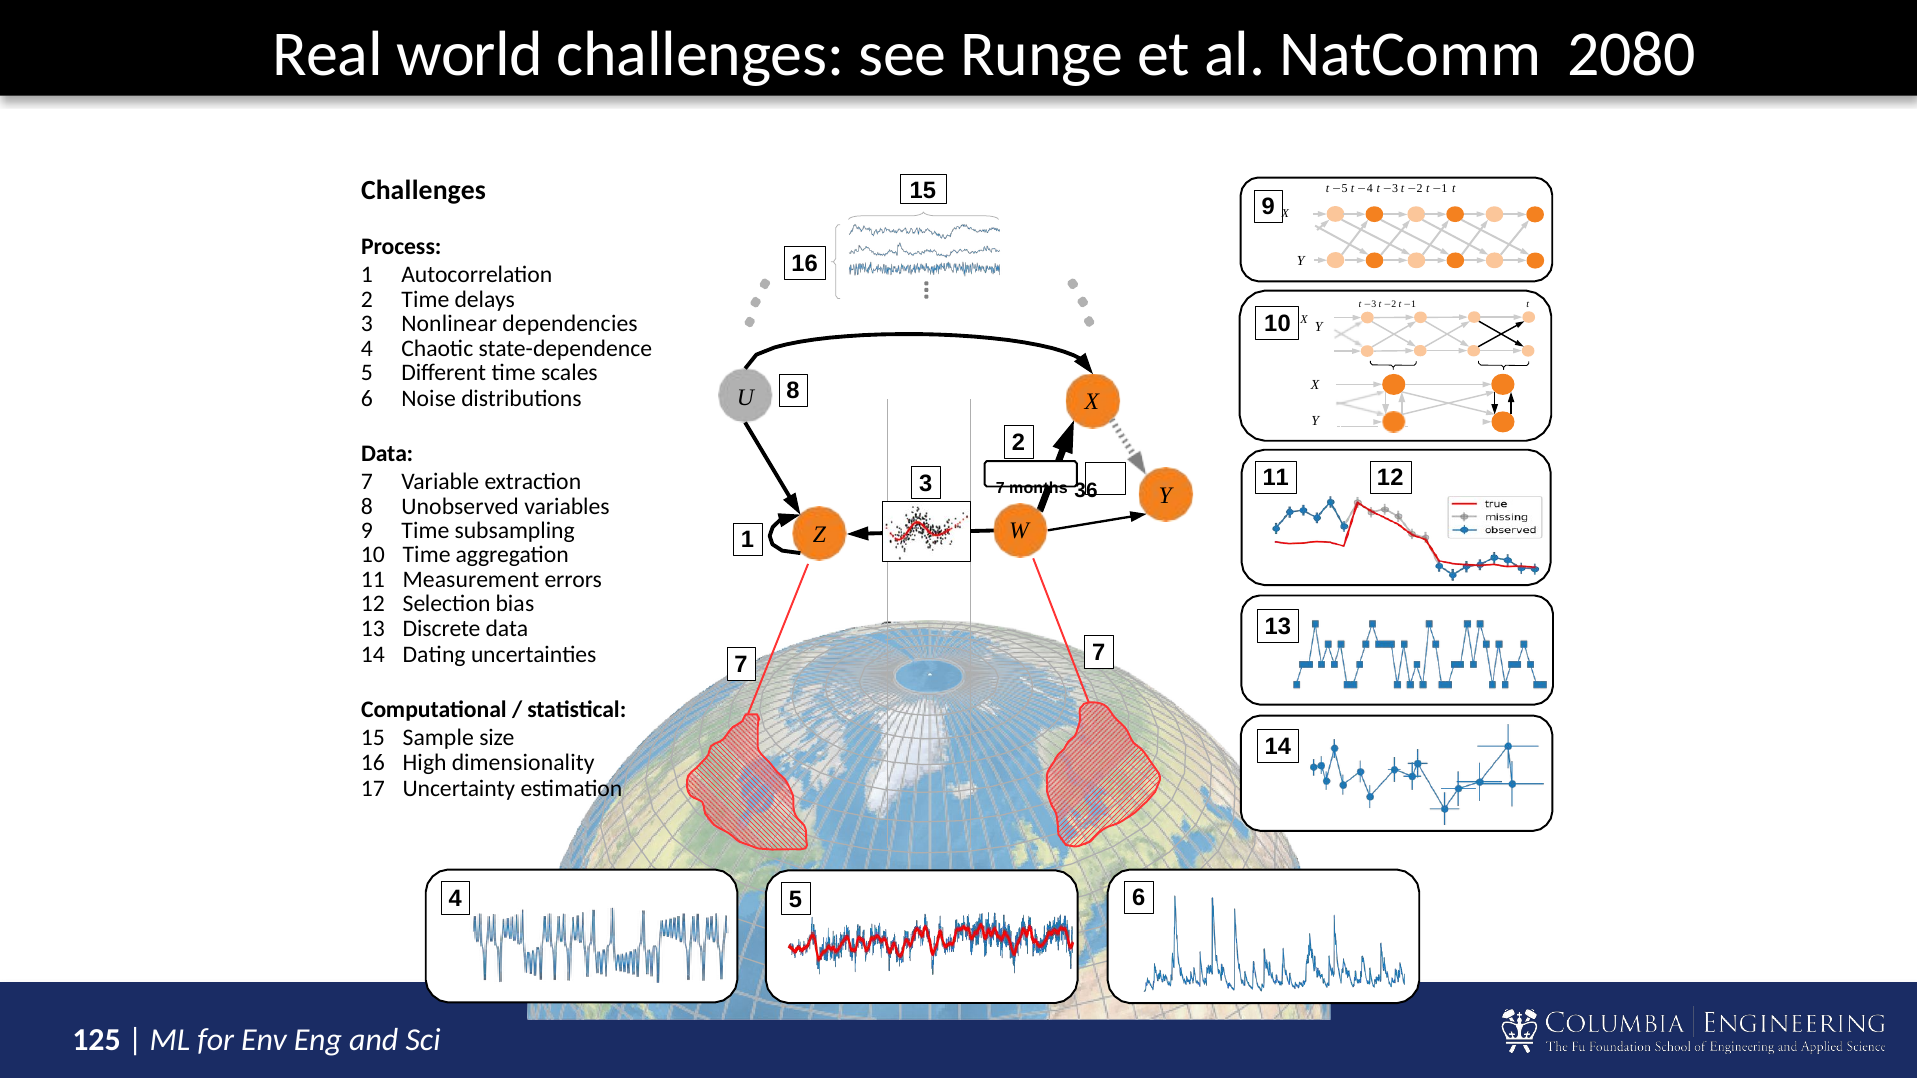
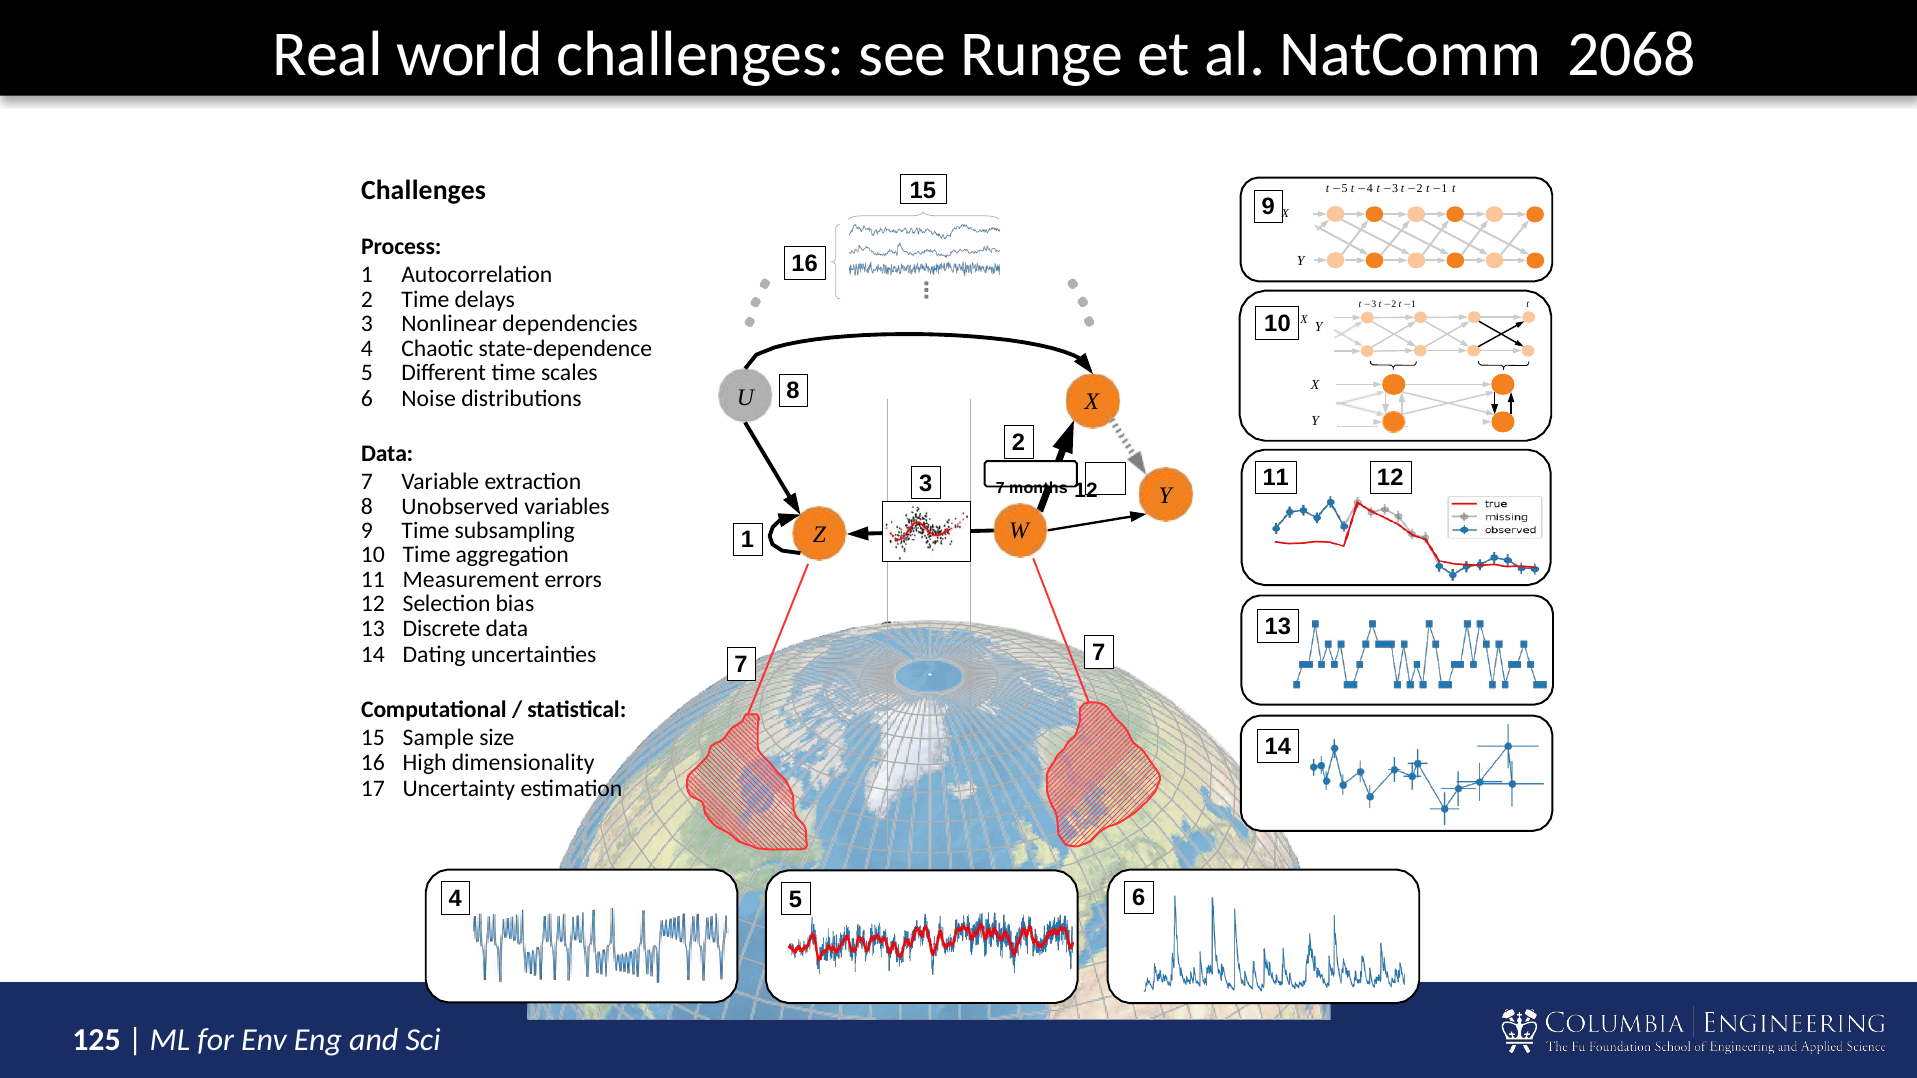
2080: 2080 -> 2068 (1632, 54)
months 36: 36 -> 12 (1086, 490)
